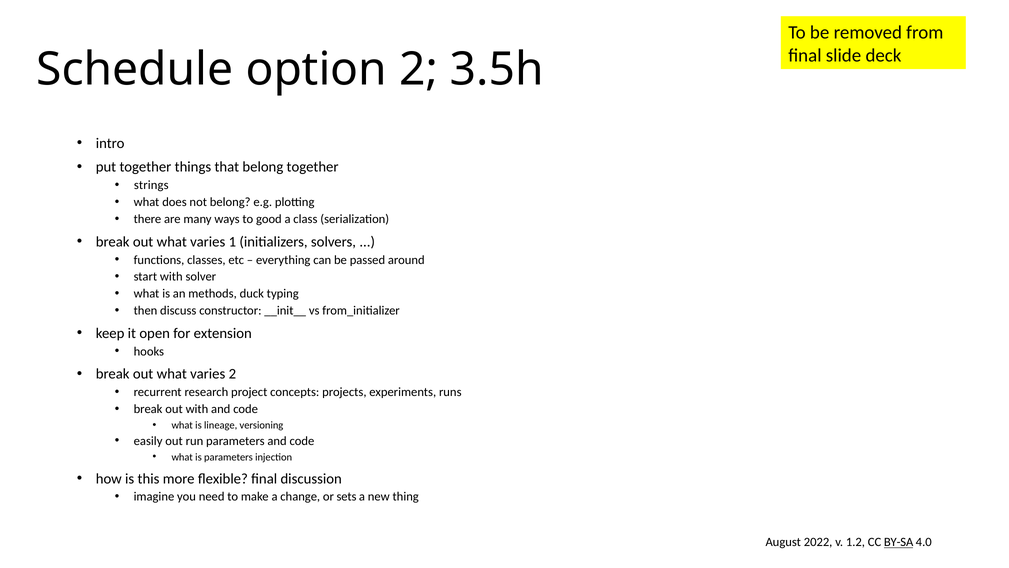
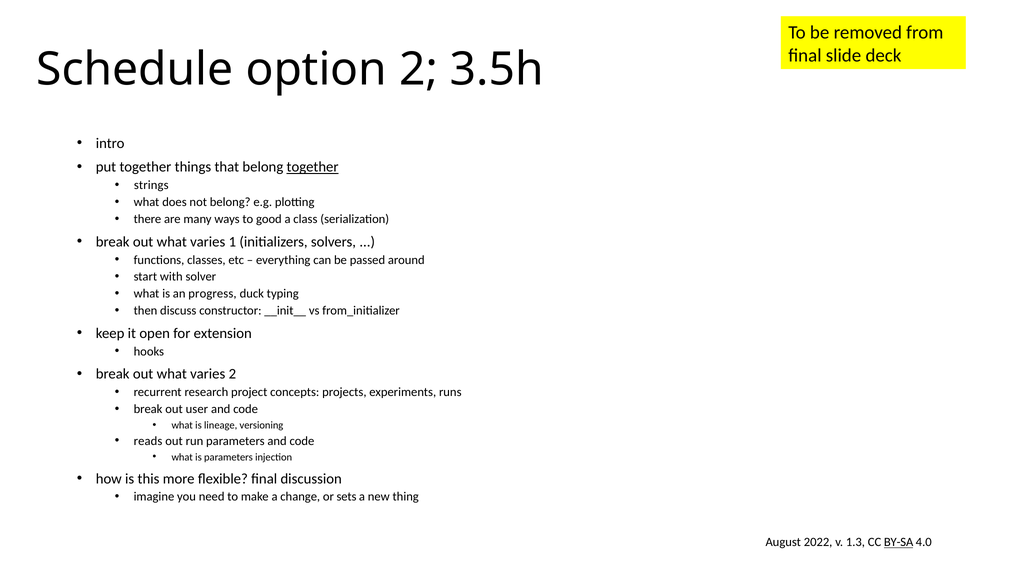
together underline: none -> present (313, 167)
methods: methods -> progress (212, 294)
out with: with -> user (197, 409)
easily: easily -> reads (148, 441)
1.2: 1.2 -> 1.3 (855, 542)
